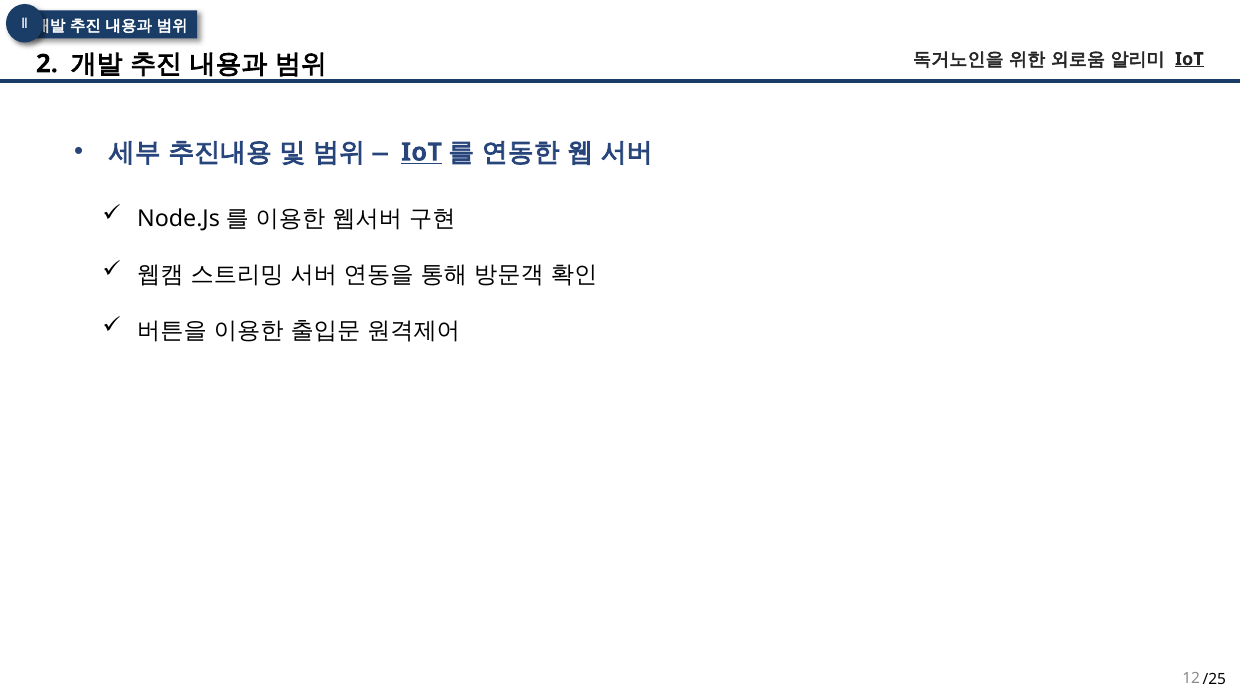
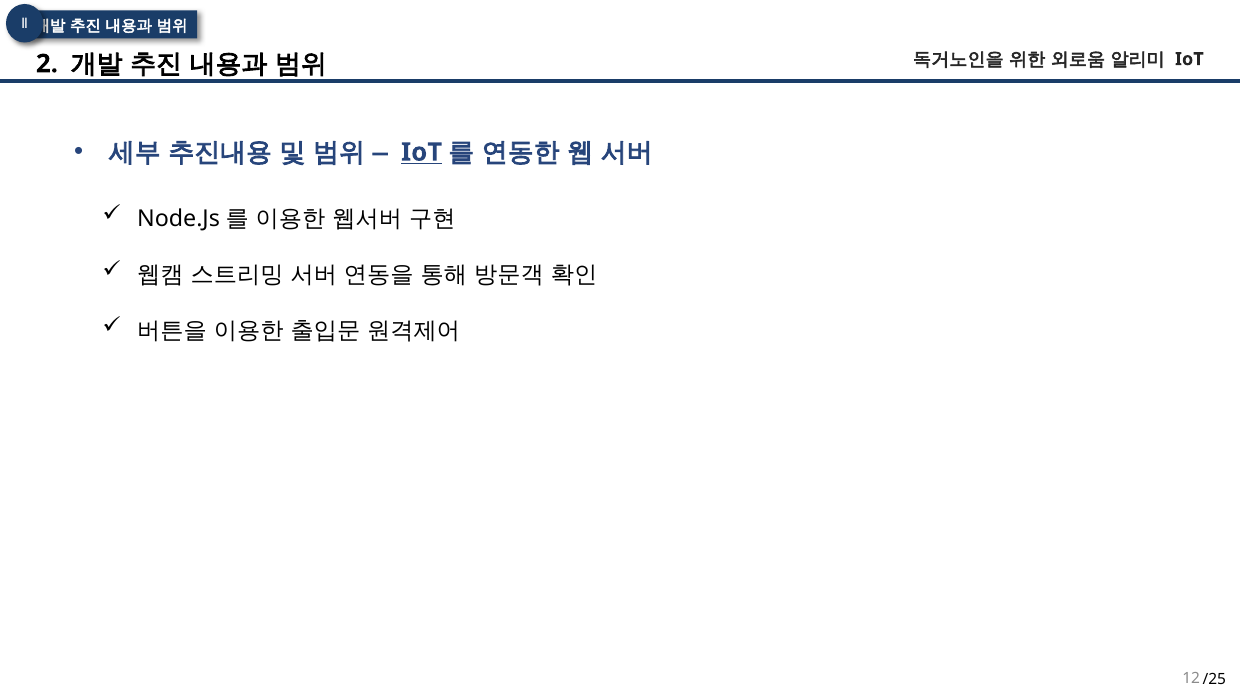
IoT underline: present -> none (1189, 59)
